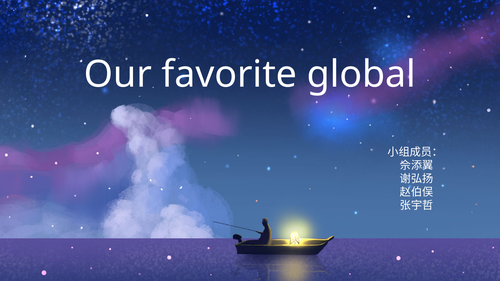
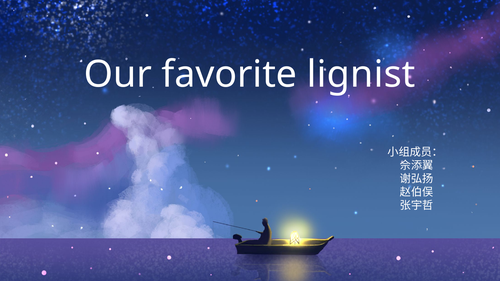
global: global -> lignist (361, 75)
